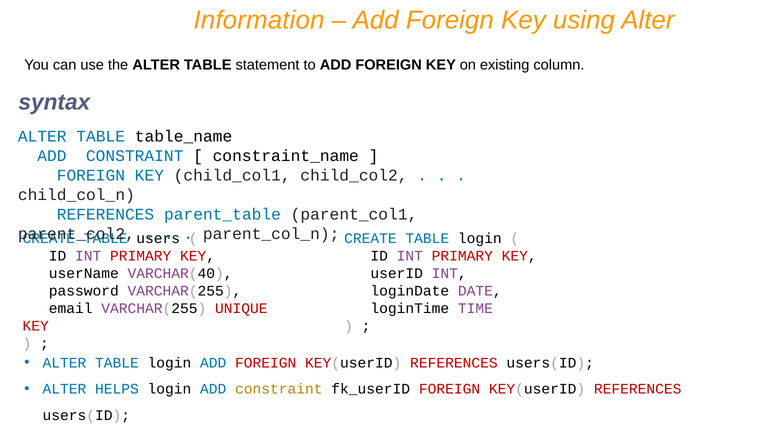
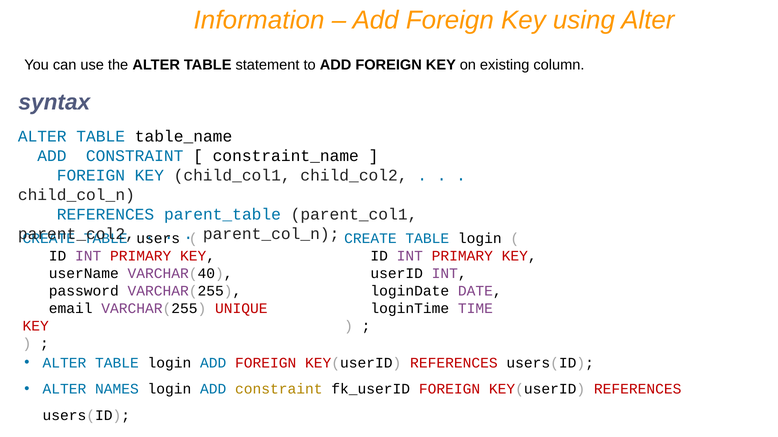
HELPS: HELPS -> NAMES (117, 390)
